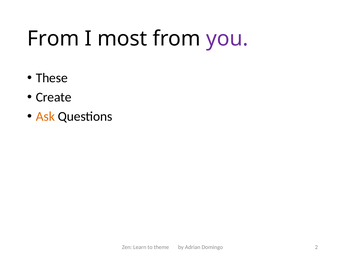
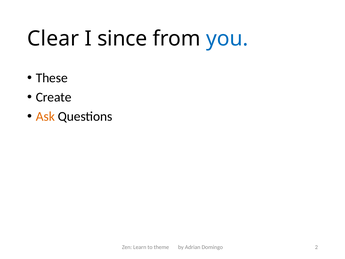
From: From -> Clear (53, 39)
most: most -> since (122, 39)
you colour: purple -> blue (227, 39)
